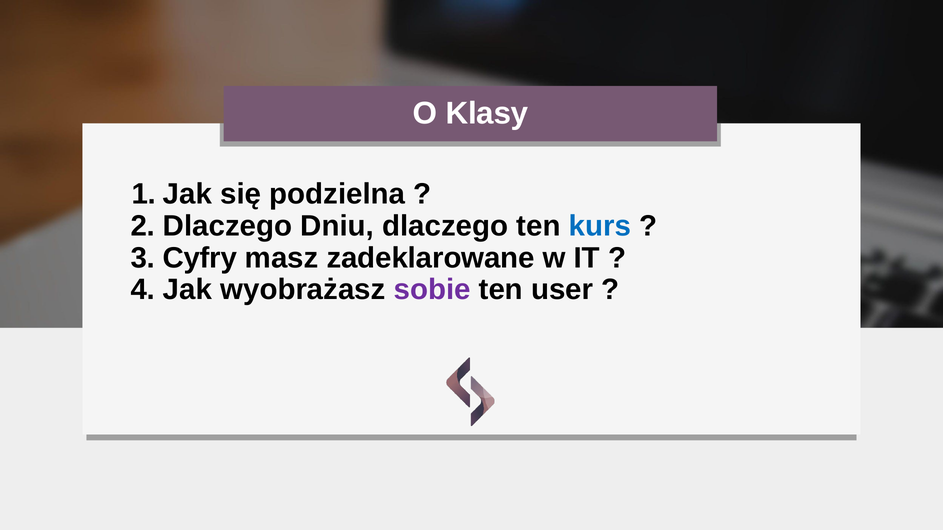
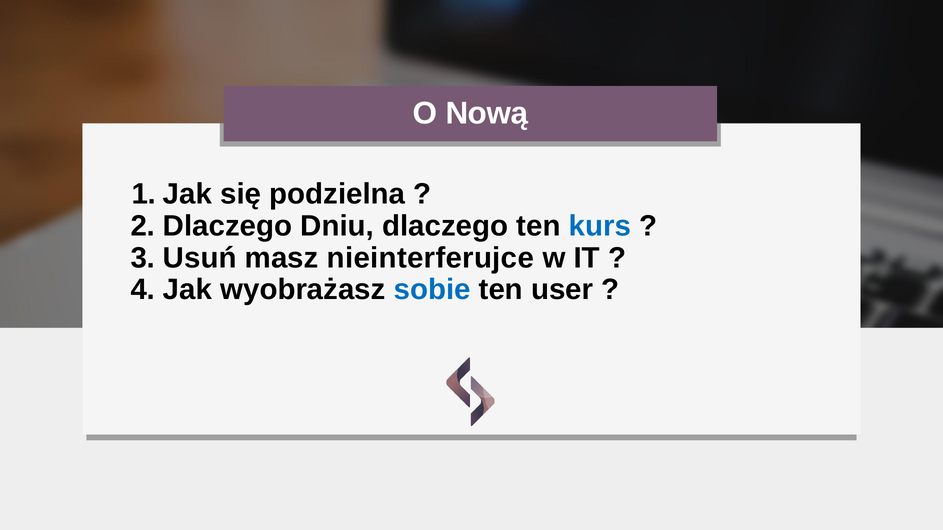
Klasy: Klasy -> Nową (487, 114)
Cyfry: Cyfry -> Usuń (200, 258)
zadeklarowane: zadeklarowane -> nieinterferujce (430, 258)
sobie colour: purple -> blue (432, 290)
